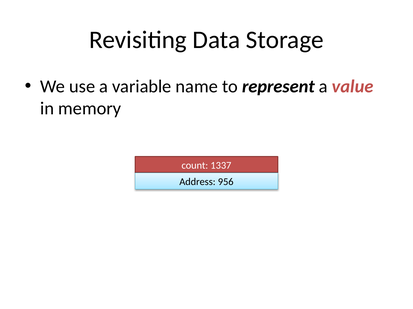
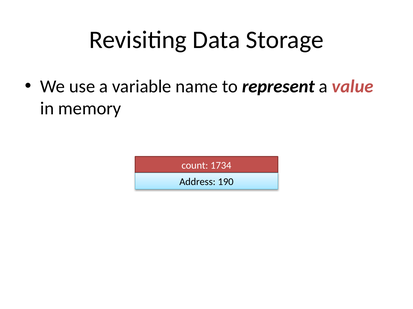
1337: 1337 -> 1734 (221, 166)
956: 956 -> 190 (226, 182)
